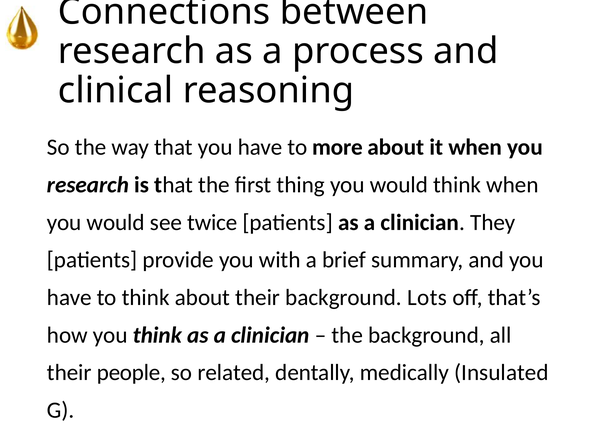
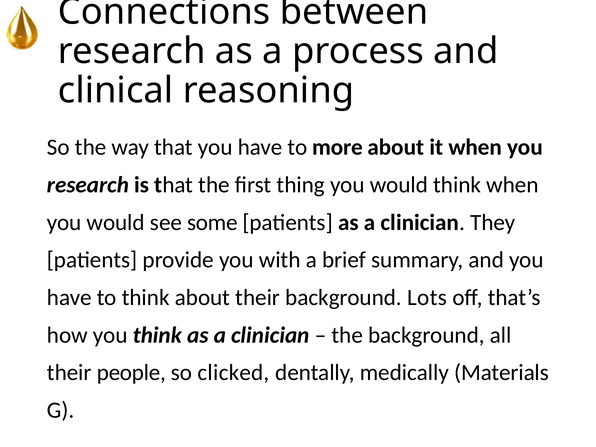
twice: twice -> some (212, 222)
related: related -> clicked (234, 373)
Insulated: Insulated -> Materials (502, 373)
